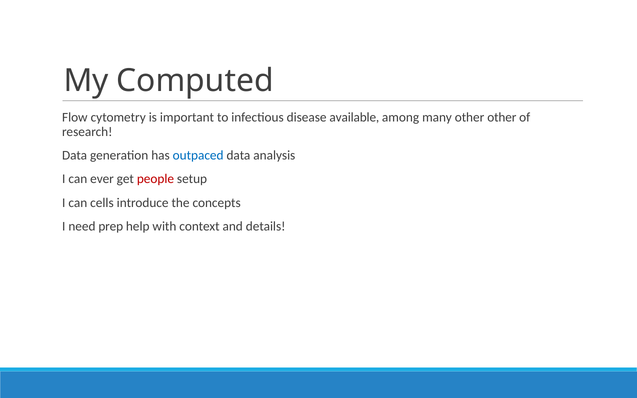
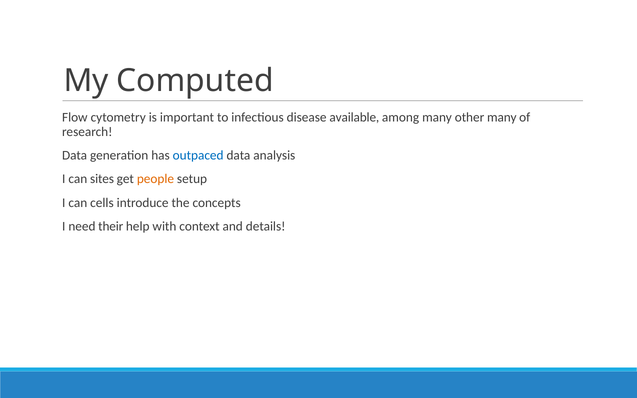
other other: other -> many (502, 117)
ever: ever -> sites (102, 179)
people colour: red -> orange (155, 179)
prep: prep -> their (111, 226)
